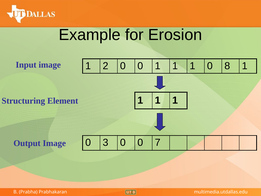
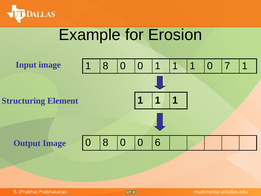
1 2: 2 -> 8 (105, 66)
8: 8 -> 7 (227, 66)
0 3: 3 -> 8 (105, 142)
7: 7 -> 6 (158, 142)
